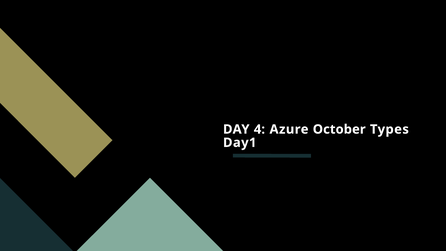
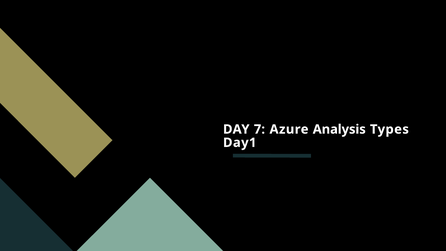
4: 4 -> 7 (259, 129)
October: October -> Analysis (339, 129)
